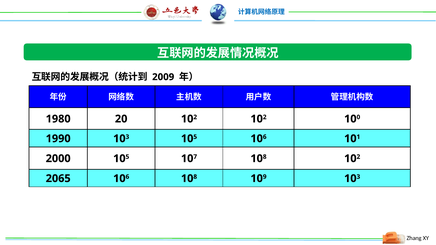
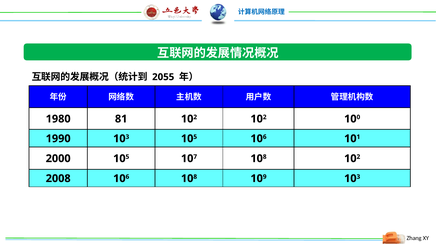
2009: 2009 -> 2055 (163, 77)
20: 20 -> 81 (121, 119)
2065: 2065 -> 2008 (58, 179)
